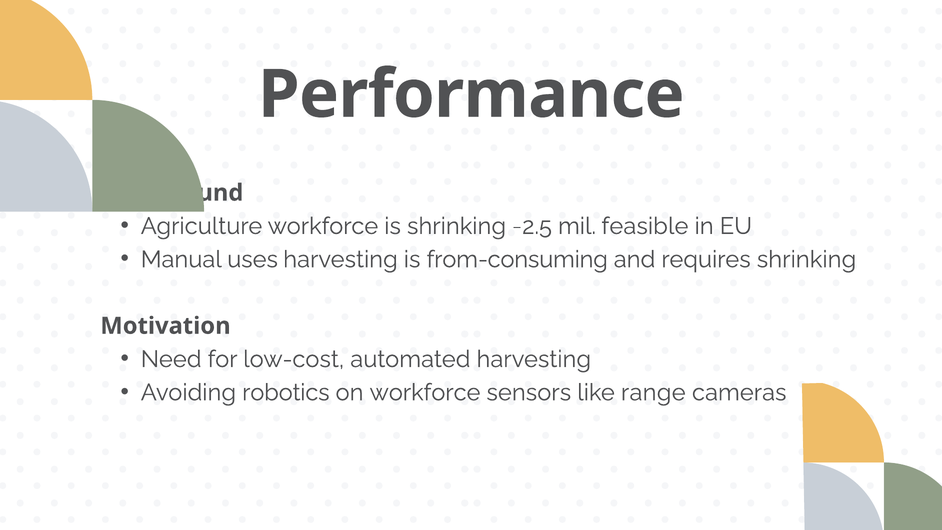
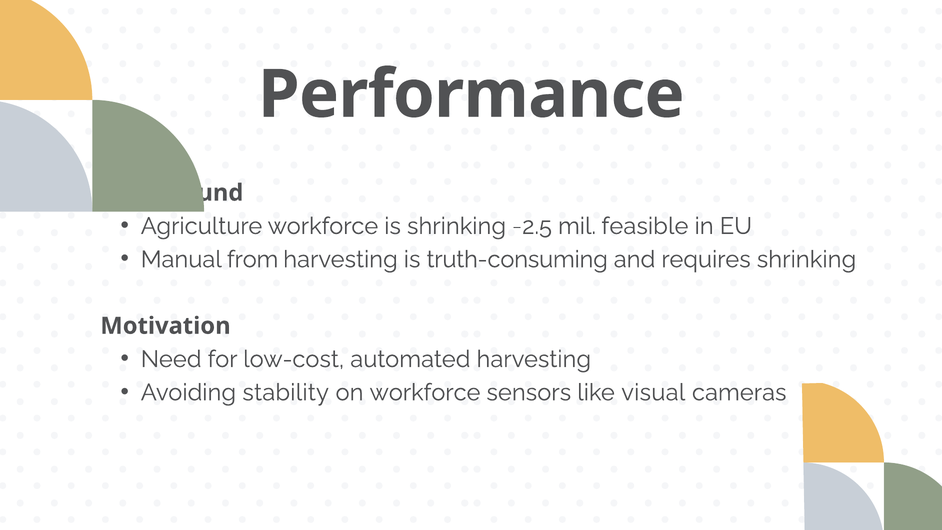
uses: uses -> from (253, 259)
from-consuming: from-consuming -> truth-consuming (517, 259)
robotics: robotics -> stability (286, 392)
range: range -> visual (653, 392)
